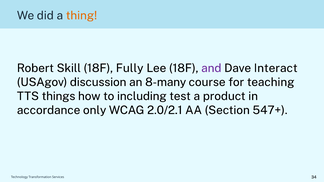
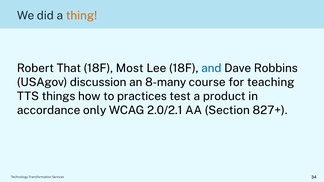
Skill: Skill -> That (69, 68)
Fully: Fully -> Most (130, 68)
and colour: purple -> blue (211, 68)
Interact: Interact -> Robbins (276, 68)
including: including -> practices (142, 96)
547+: 547+ -> 827+ (270, 110)
